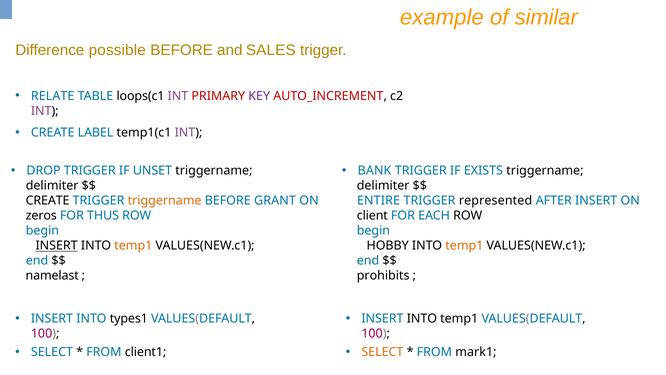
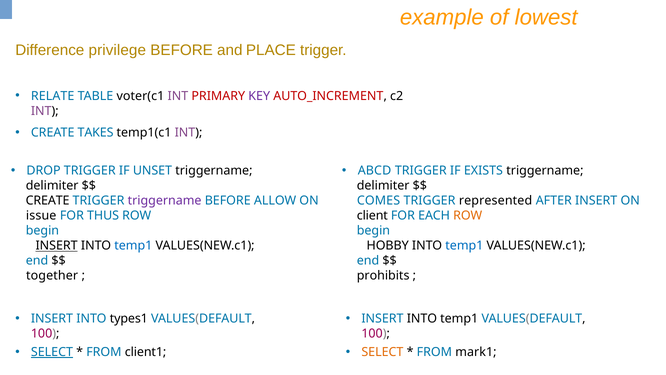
similar: similar -> lowest (546, 17)
possible: possible -> privilege (117, 50)
SALES: SALES -> PLACE (271, 50)
loops(c1: loops(c1 -> voter(c1 (140, 96)
LABEL: LABEL -> TAKES (96, 132)
BANK: BANK -> ABCD (375, 171)
triggername colour: orange -> purple (165, 201)
GRANT: GRANT -> ALLOW (275, 201)
ENTIRE: ENTIRE -> COMES (379, 201)
zeros: zeros -> issue (41, 216)
ROW colour: black -> orange (468, 216)
temp1 colour: orange -> blue (133, 246)
temp1 colour: orange -> blue (464, 246)
namelast: namelast -> together (52, 275)
SELECT underline: none -> present (52, 352)
